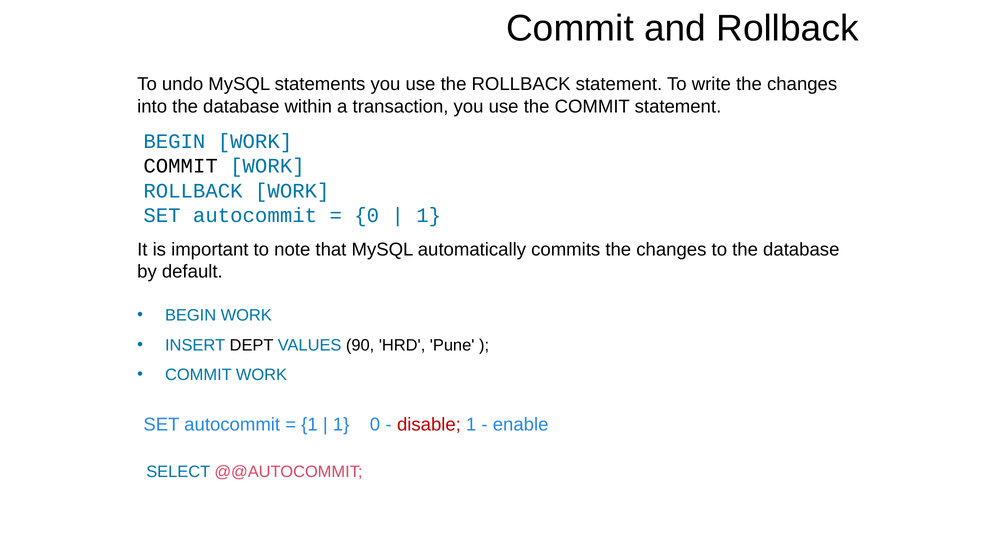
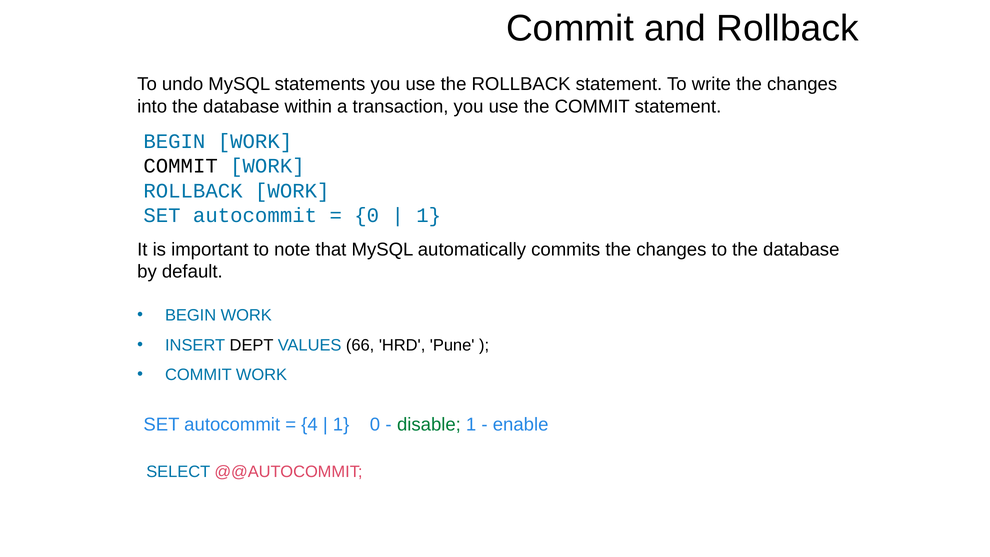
90: 90 -> 66 (360, 345)
1: 1 -> 4 (309, 424)
disable colour: red -> green (429, 424)
